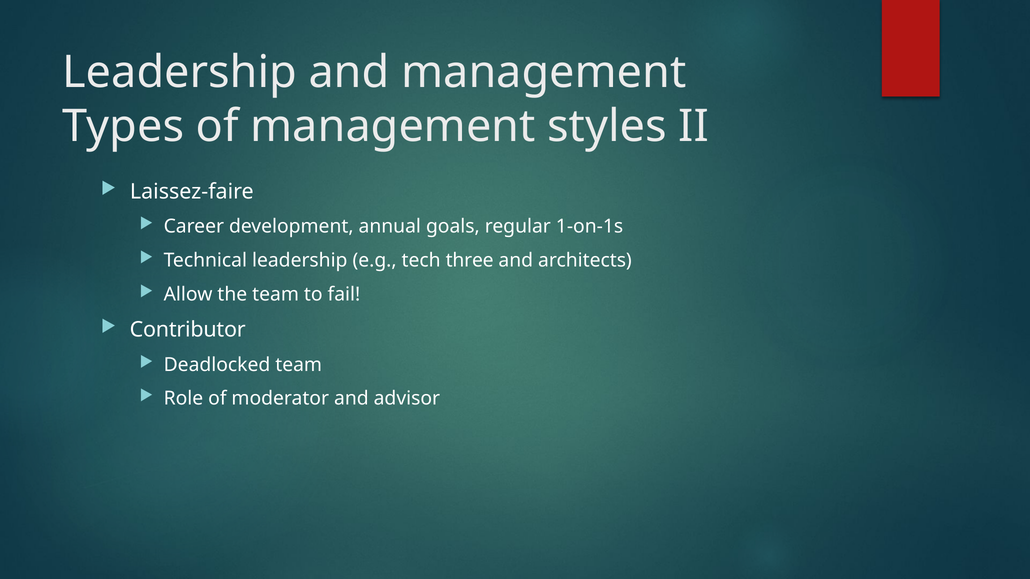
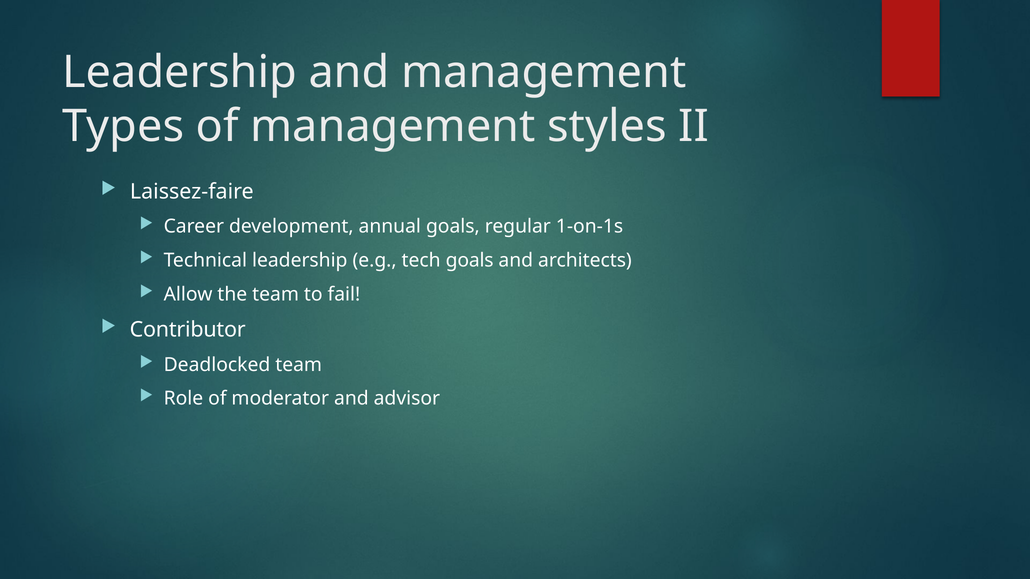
tech three: three -> goals (470, 261)
